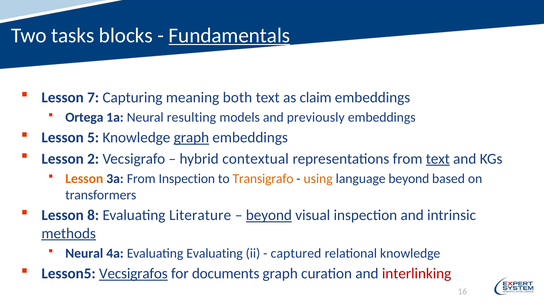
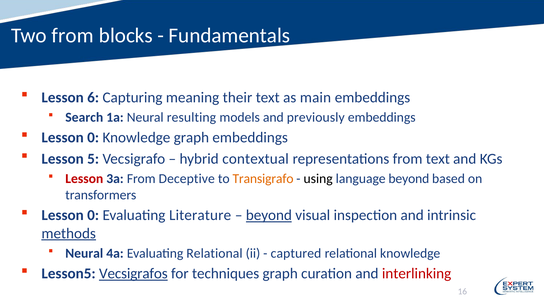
Two tasks: tasks -> from (73, 35)
Fundamentals underline: present -> none (229, 35)
7: 7 -> 6 (93, 97)
both: both -> their (238, 97)
claim: claim -> main (315, 97)
Ortega: Ortega -> Search (84, 117)
5: 5 -> 0 (93, 138)
graph underline: present -> none (191, 138)
2: 2 -> 5 (93, 159)
text underline: present -> none (438, 159)
Lesson colour: orange -> red (84, 179)
From Inspection: Inspection -> Deceptive (187, 179)
using colour: orange -> black (318, 179)
8: 8 -> 0 (93, 215)
Evaluating Evaluating: Evaluating -> Relational (214, 253)
documents: documents -> techniques (226, 274)
